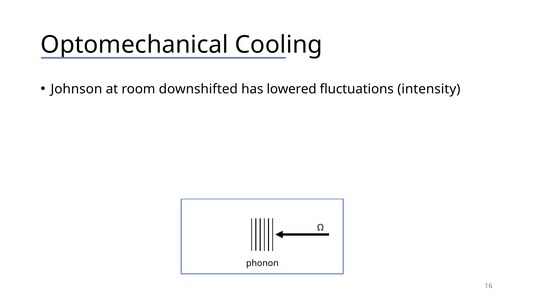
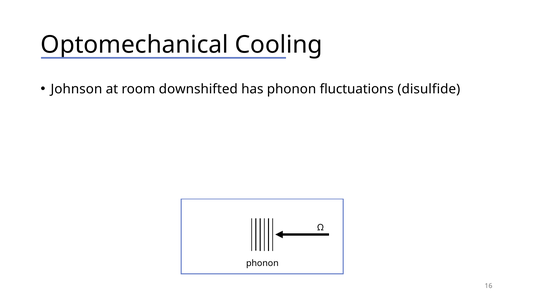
has lowered: lowered -> phonon (292, 89)
intensity: intensity -> disulfide (429, 89)
